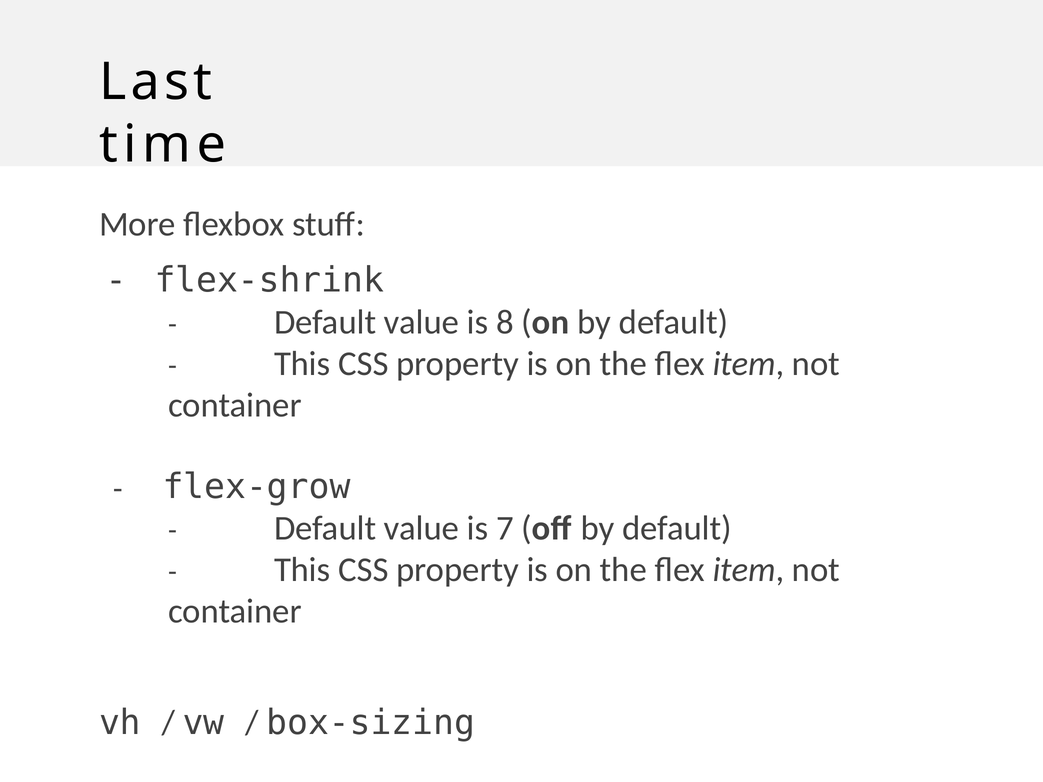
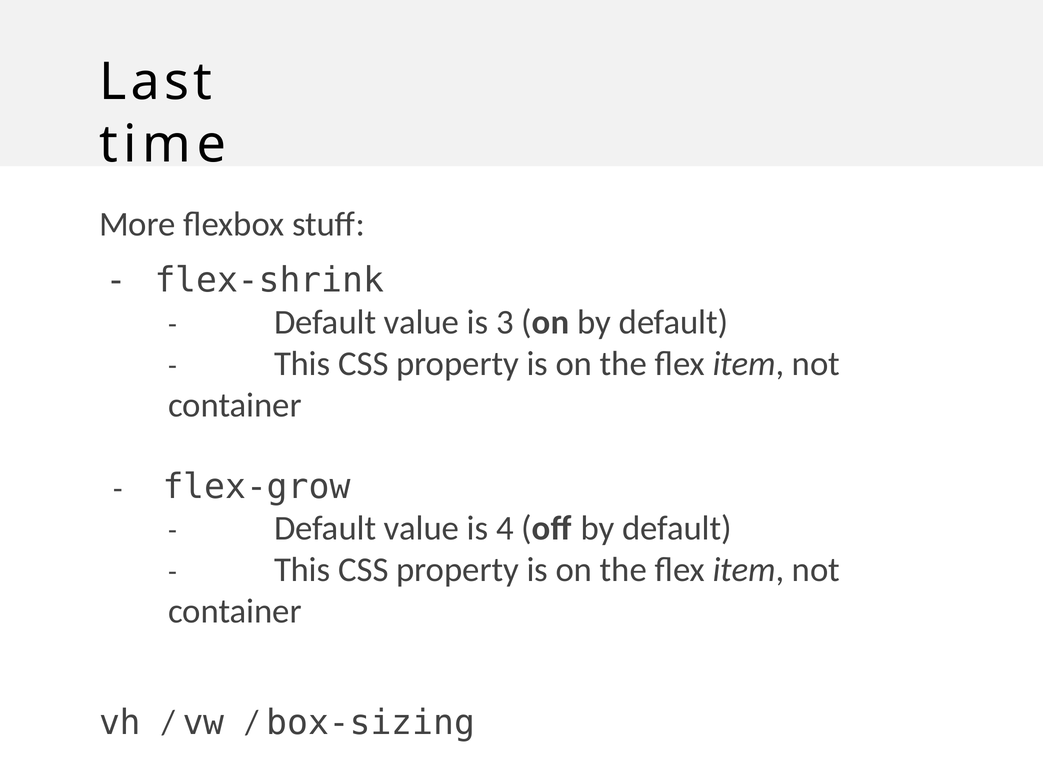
8: 8 -> 3 (505, 322)
7: 7 -> 4 (505, 528)
